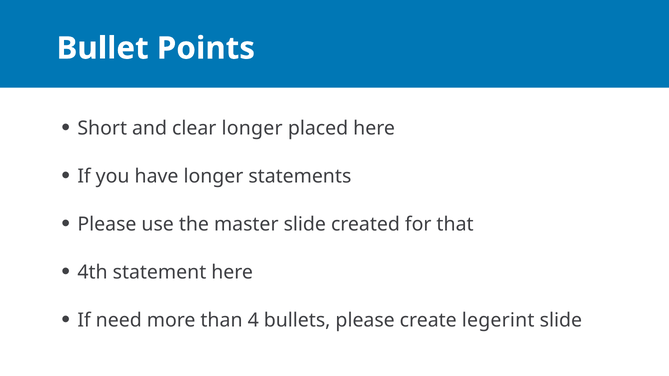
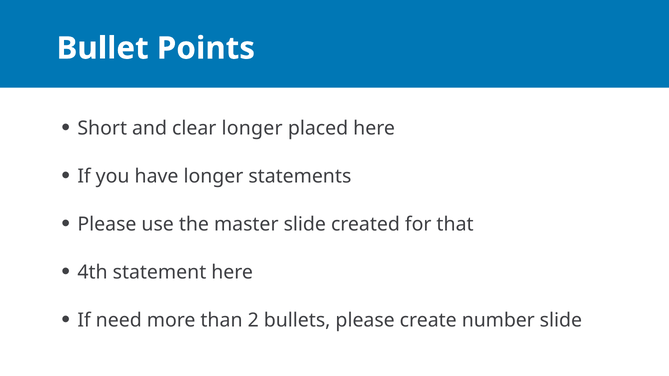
4: 4 -> 2 (253, 321)
legerint: legerint -> number (498, 321)
